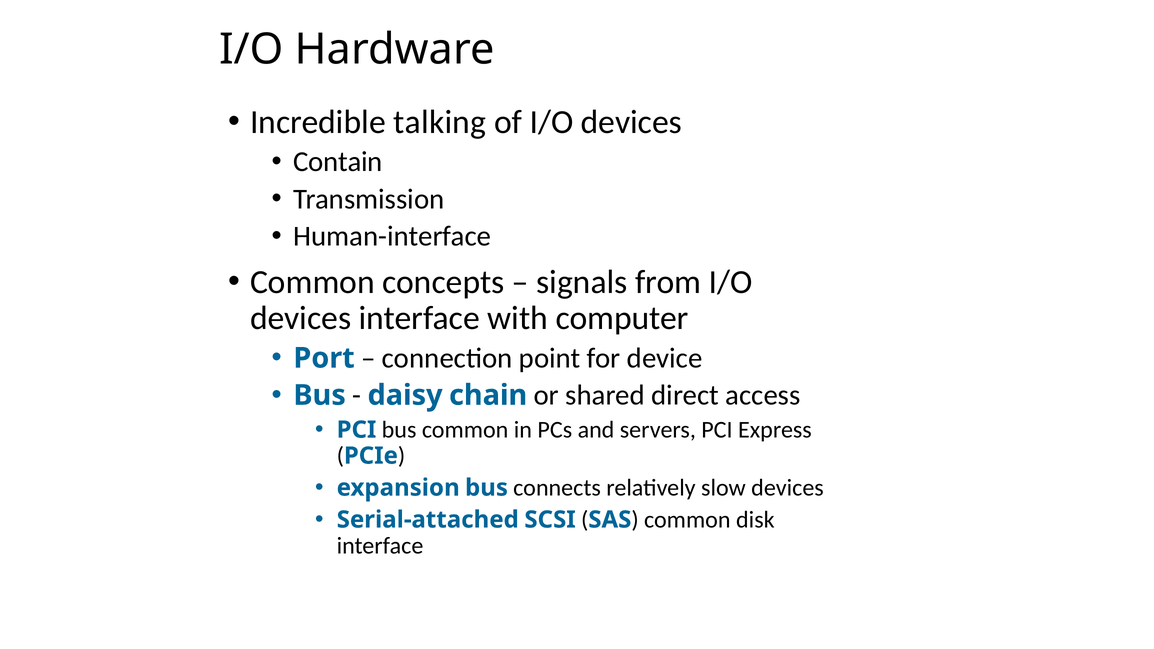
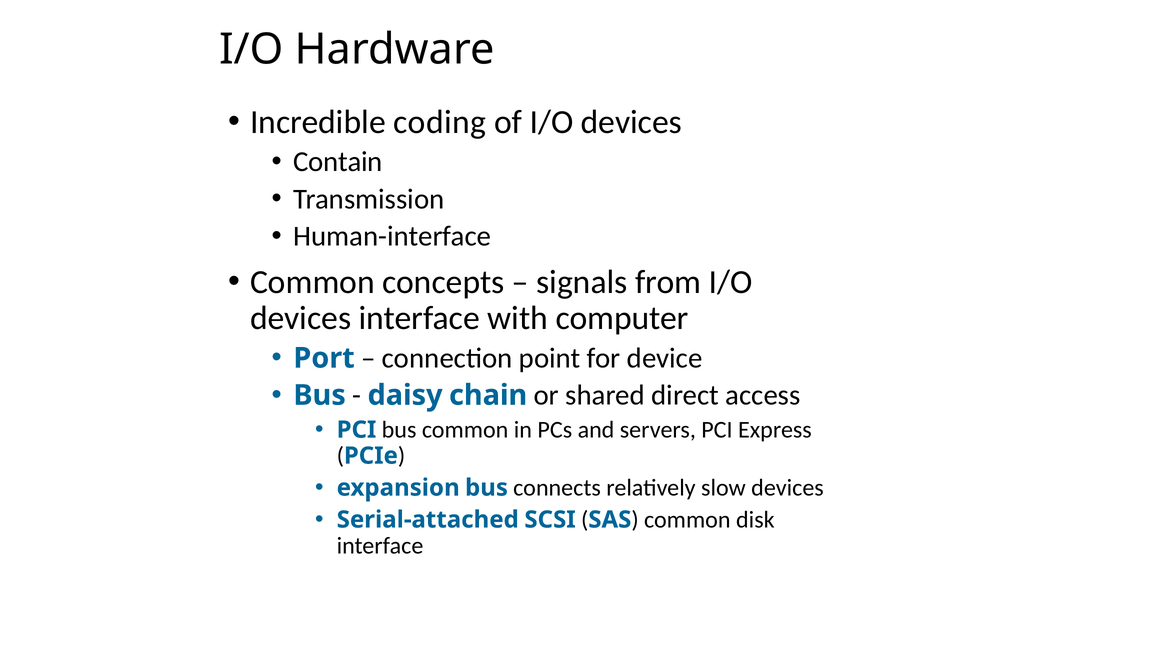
talking: talking -> coding (440, 122)
